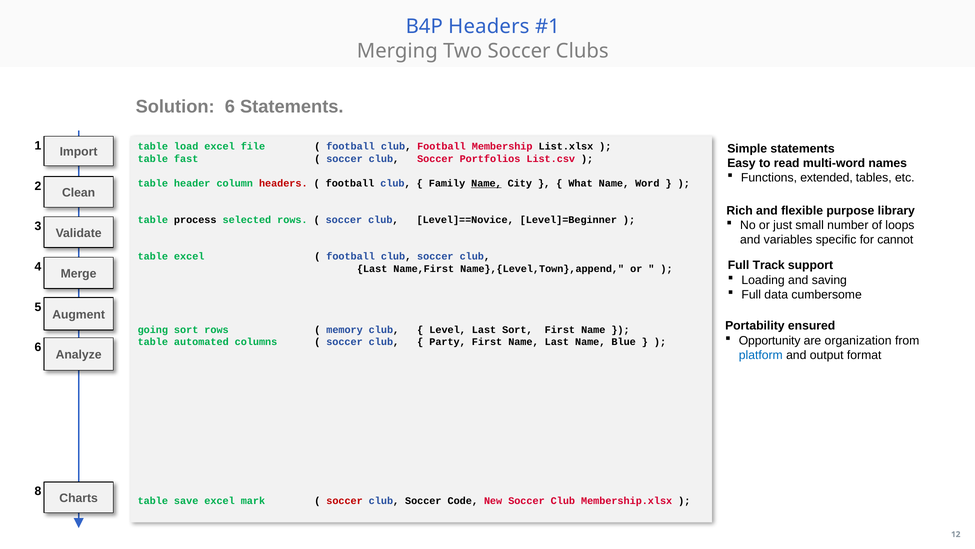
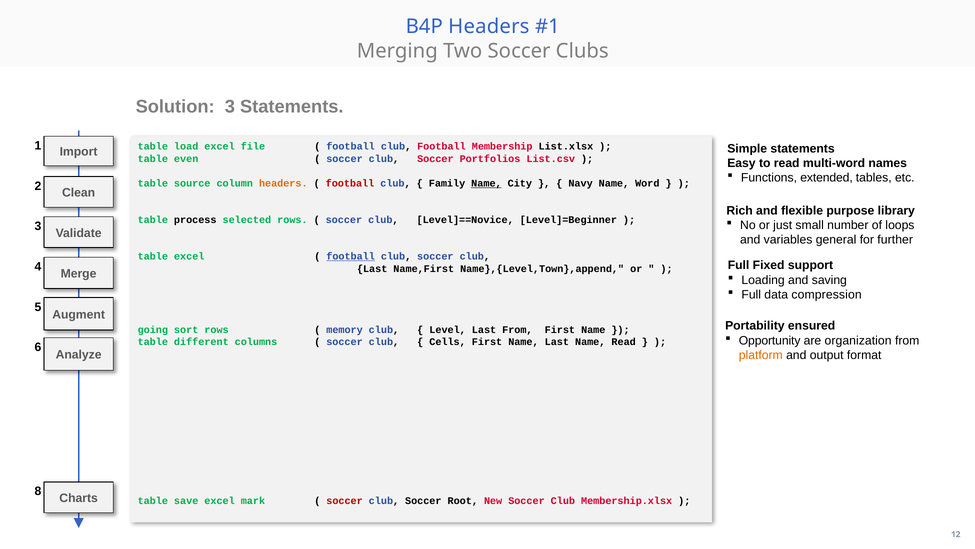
Solution 6: 6 -> 3 (230, 107)
fast: fast -> even (186, 159)
header: header -> source (192, 183)
headers colour: red -> orange (283, 183)
football colour: black -> red (350, 183)
What: What -> Navy (581, 183)
specific: specific -> general (836, 240)
cannot: cannot -> further (895, 240)
football underline: none -> present (351, 256)
Track: Track -> Fixed (769, 265)
cumbersome: cumbersome -> compression (827, 294)
Last Sort: Sort -> From (517, 330)
automated: automated -> different (201, 342)
Party: Party -> Cells (448, 342)
Name Blue: Blue -> Read (624, 342)
platform colour: blue -> orange (761, 355)
Code: Code -> Root (463, 500)
